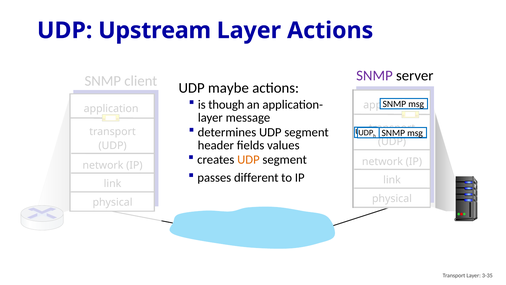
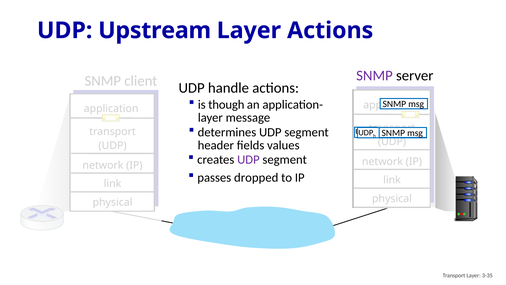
maybe: maybe -> handle (228, 88)
UDP colour: orange -> purple (248, 159)
different: different -> dropped (256, 177)
